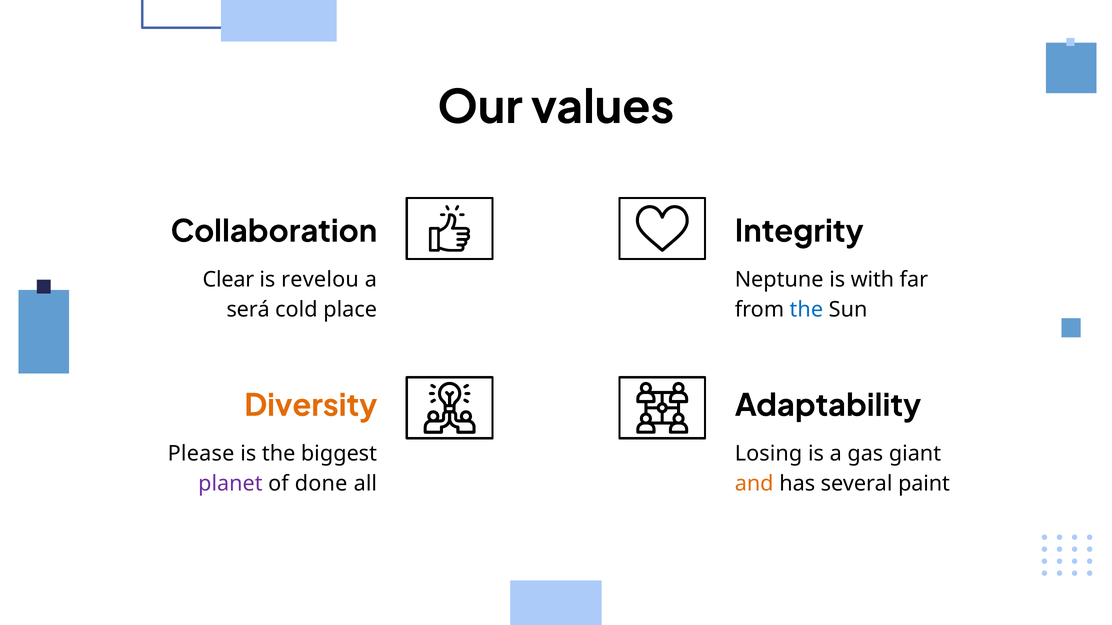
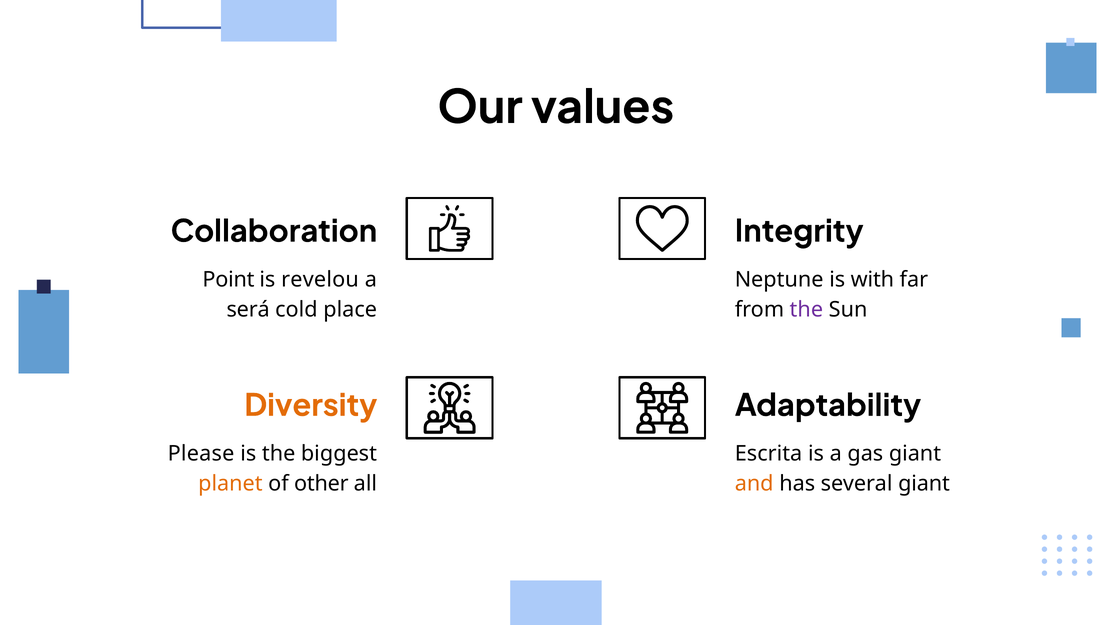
Clear: Clear -> Point (228, 280)
the colour: blue -> purple (806, 310)
Losing: Losing -> Escrita (769, 454)
planet colour: purple -> orange (230, 484)
done: done -> other (321, 484)
several paint: paint -> giant (924, 484)
